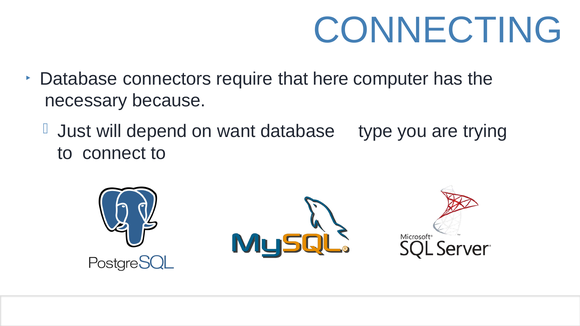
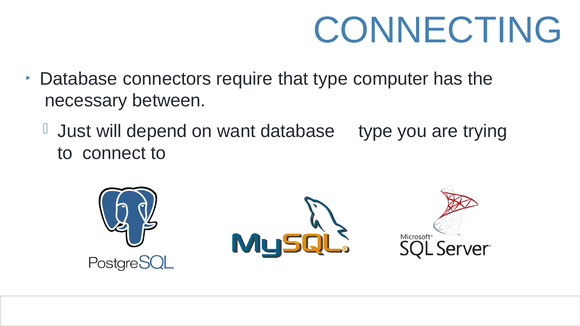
that here: here -> type (331, 79)
because: because -> between (169, 101)
